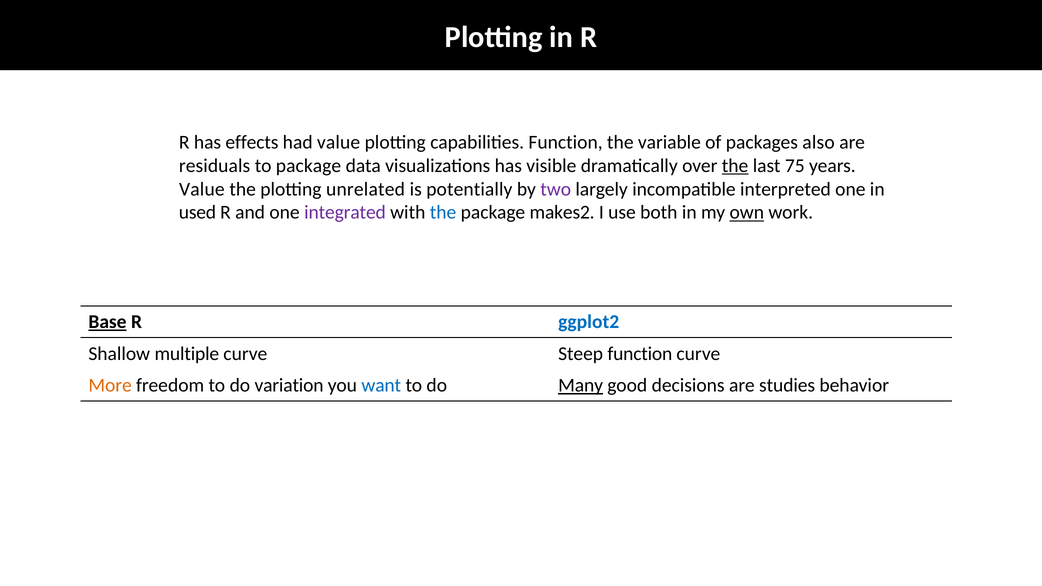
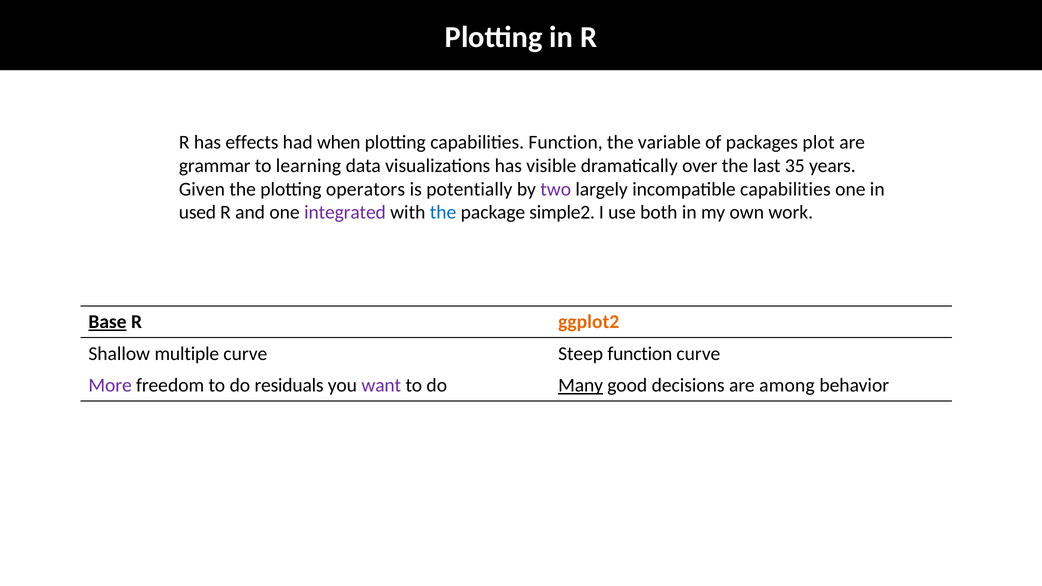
had value: value -> when (339, 142)
also: also -> plot (819, 142)
residuals: residuals -> grammar (215, 166)
to package: package -> learning (308, 166)
the underline: present -> none (735, 166)
75: 75 -> 35 (795, 166)
Value: Value -> Given (202, 189)
unrelated: unrelated -> operators (366, 189)
incompatible interpreted: interpreted -> capabilities (785, 189)
makes2: makes2 -> simple2 (562, 213)
own underline: present -> none (747, 213)
ggplot2 colour: blue -> orange (589, 322)
More colour: orange -> purple (110, 385)
variation: variation -> residuals (289, 385)
want colour: blue -> purple (381, 385)
studies: studies -> among (787, 385)
